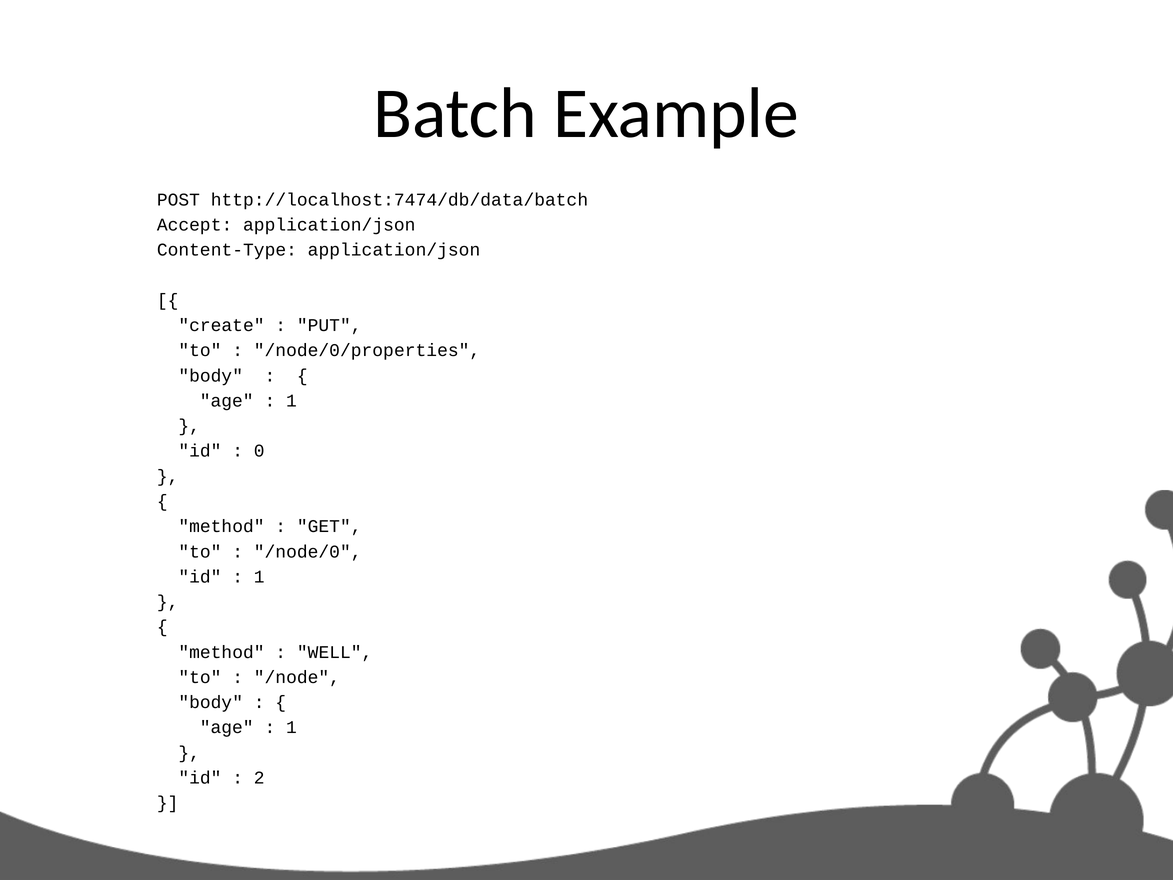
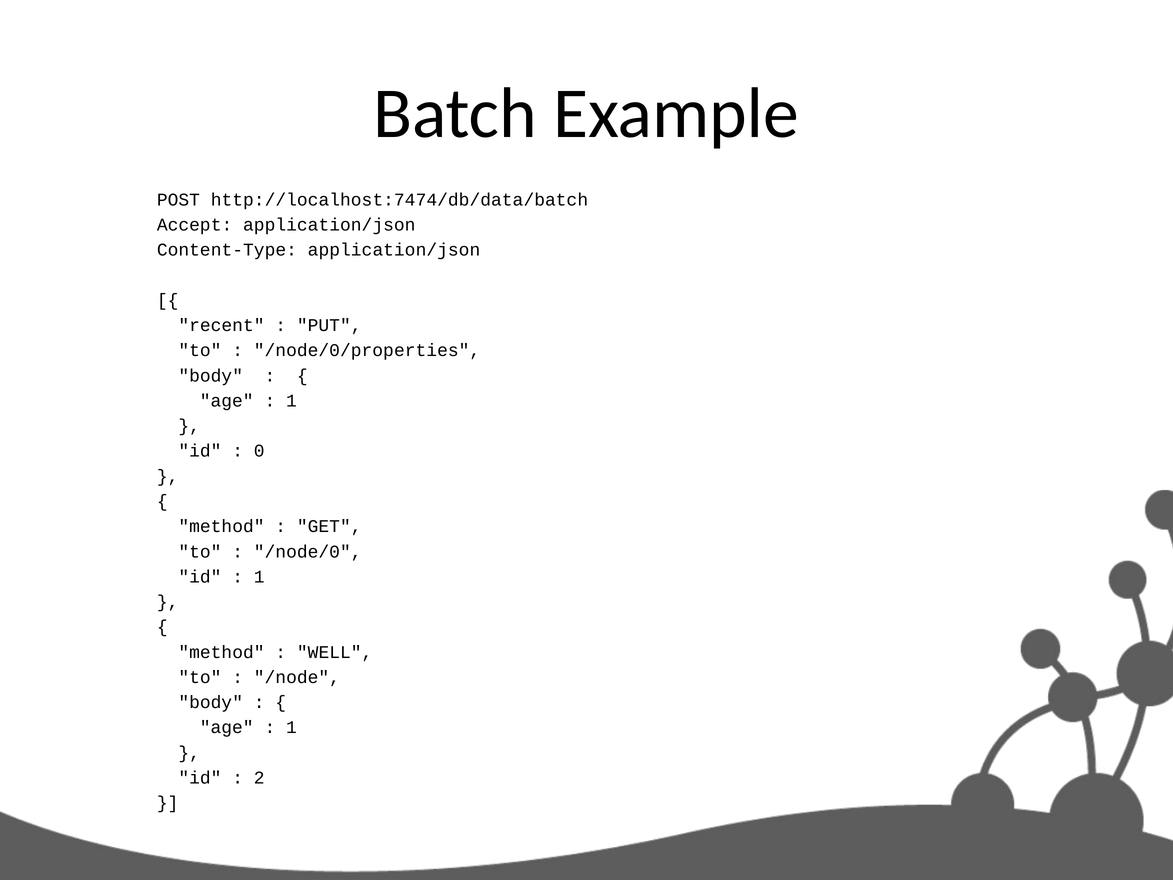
create: create -> recent (221, 325)
